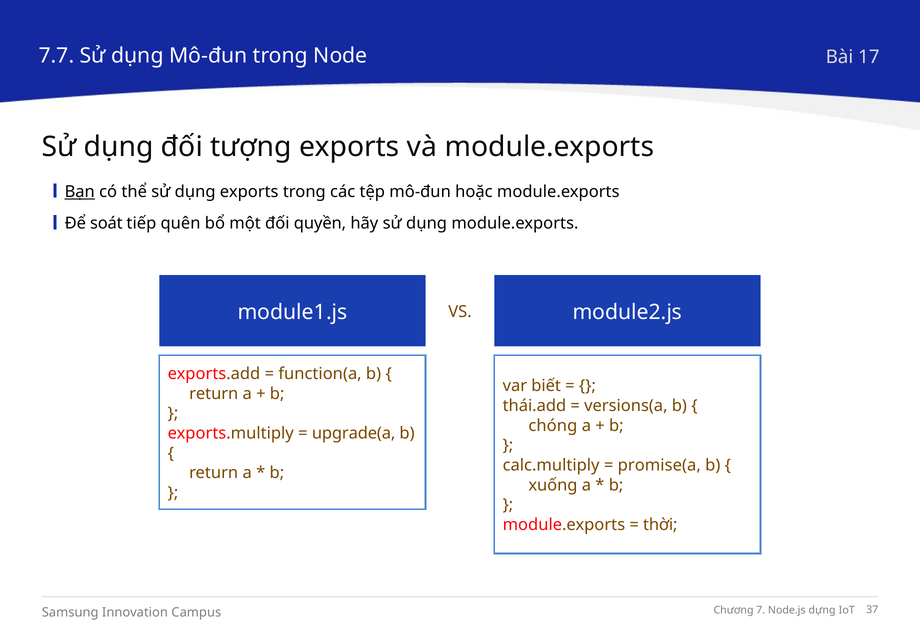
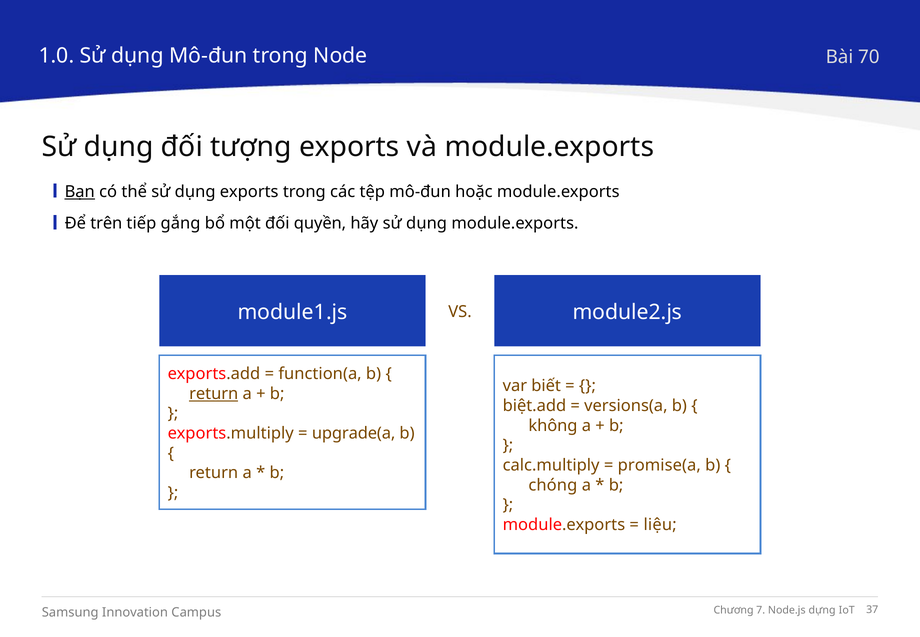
7.7: 7.7 -> 1.0 (56, 56)
17: 17 -> 70 (869, 57)
soát: soát -> trên (106, 223)
quên: quên -> gắng (181, 223)
return underline: none -> present (214, 394)
thái.add: thái.add -> biệt.add (534, 406)
chóng: chóng -> không (553, 426)
xuống: xuống -> chóng (553, 485)
thời: thời -> liệu (660, 525)
